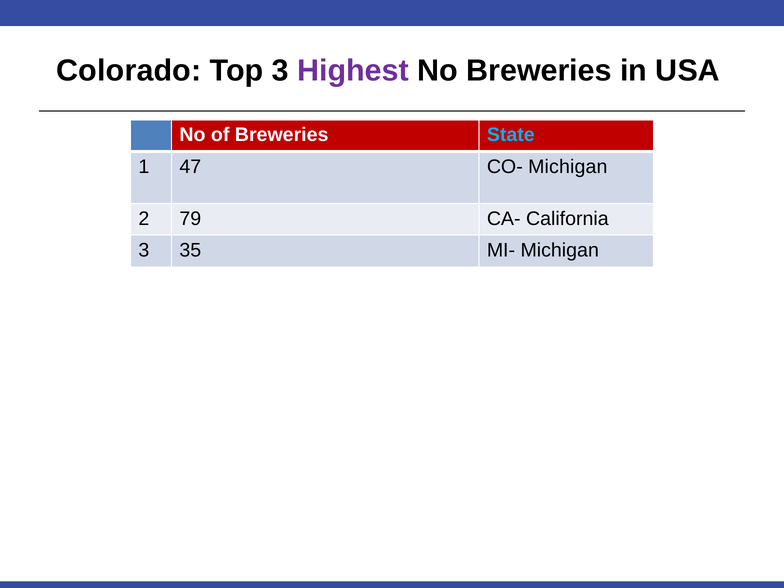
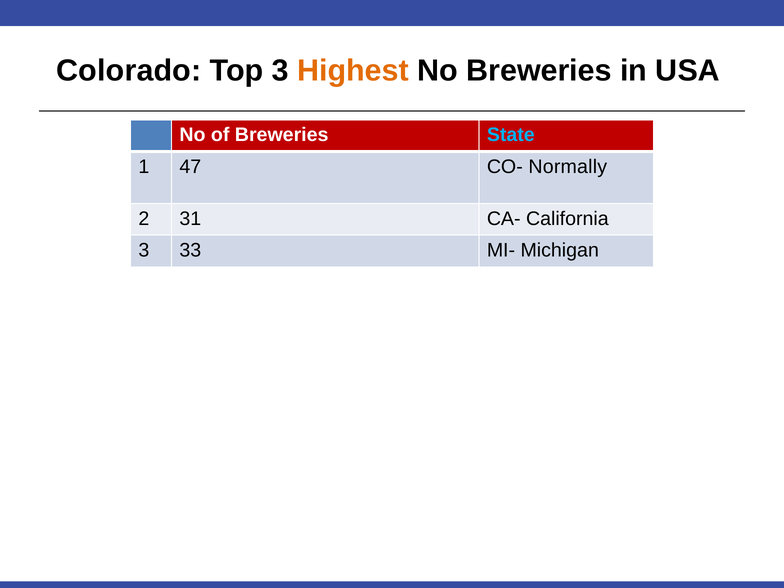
Highest colour: purple -> orange (353, 71)
CO- Michigan: Michigan -> Normally (568, 167)
79: 79 -> 31 (190, 219)
35: 35 -> 33 (190, 250)
